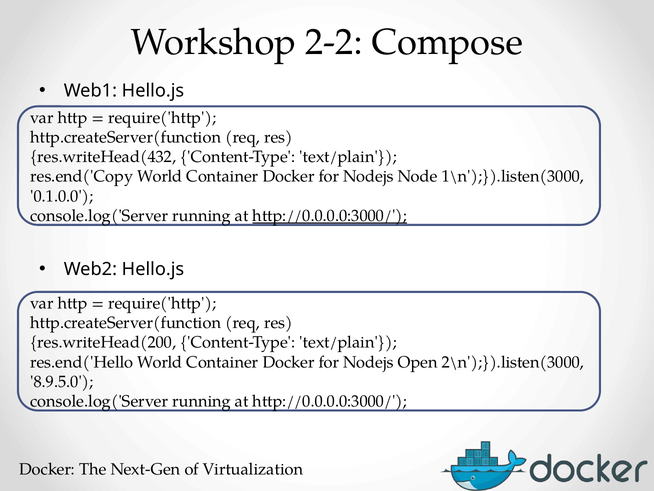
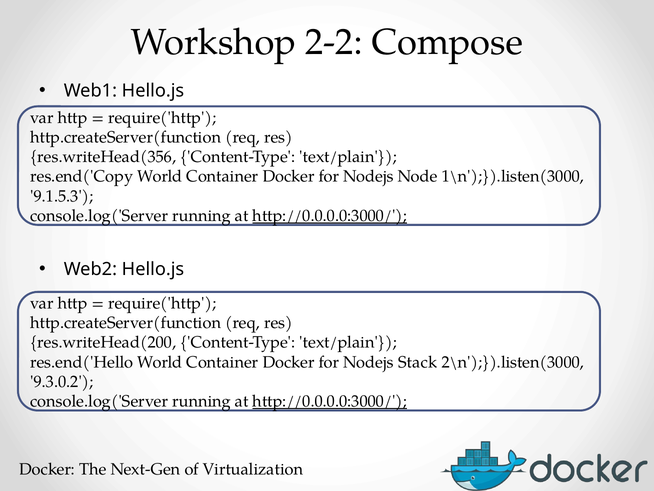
res.writeHead(432: res.writeHead(432 -> res.writeHead(356 (103, 157)
0.1.0.0: 0.1.0.0 -> 9.1.5.3 (62, 196)
Open: Open -> Stack (418, 362)
8.9.5.0: 8.9.5.0 -> 9.3.0.2 (62, 381)
http://0.0.0.0:3000/ underline: none -> present (330, 401)
